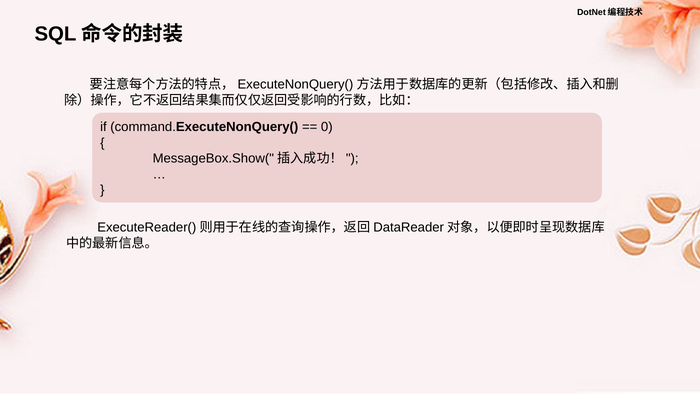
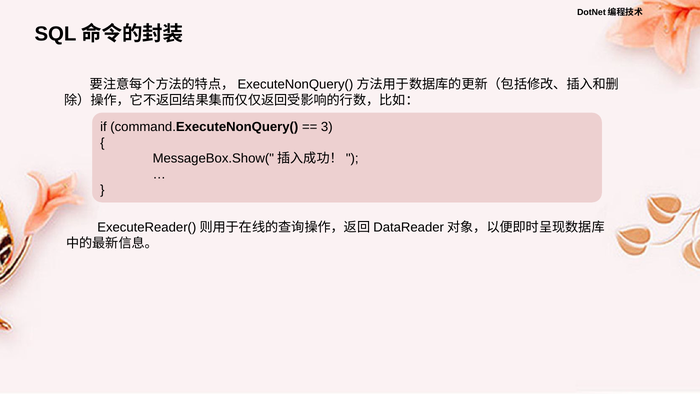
0: 0 -> 3 (327, 127)
